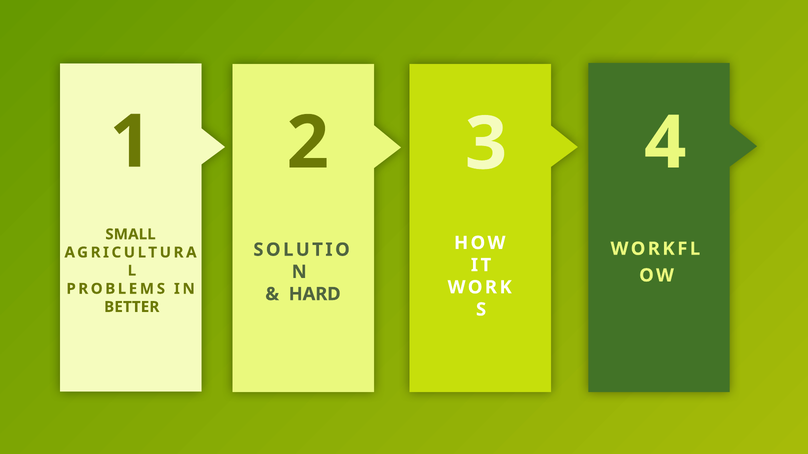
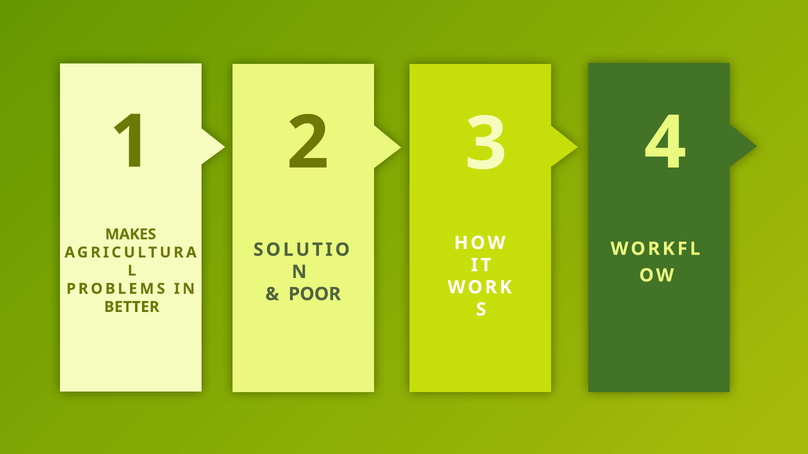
SMALL: SMALL -> MAKES (131, 235)
HARD: HARD -> POOR (315, 294)
